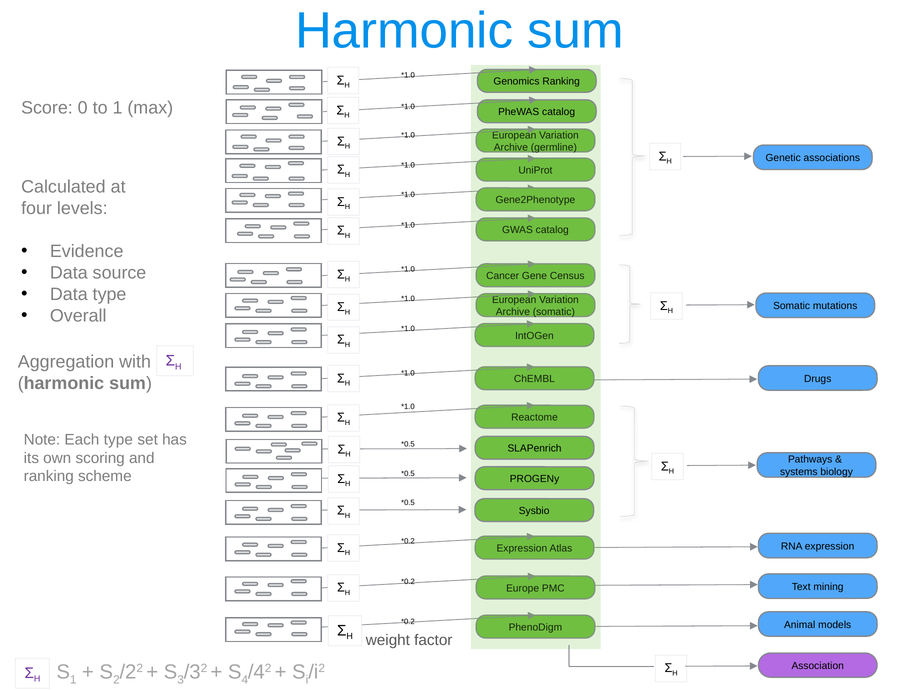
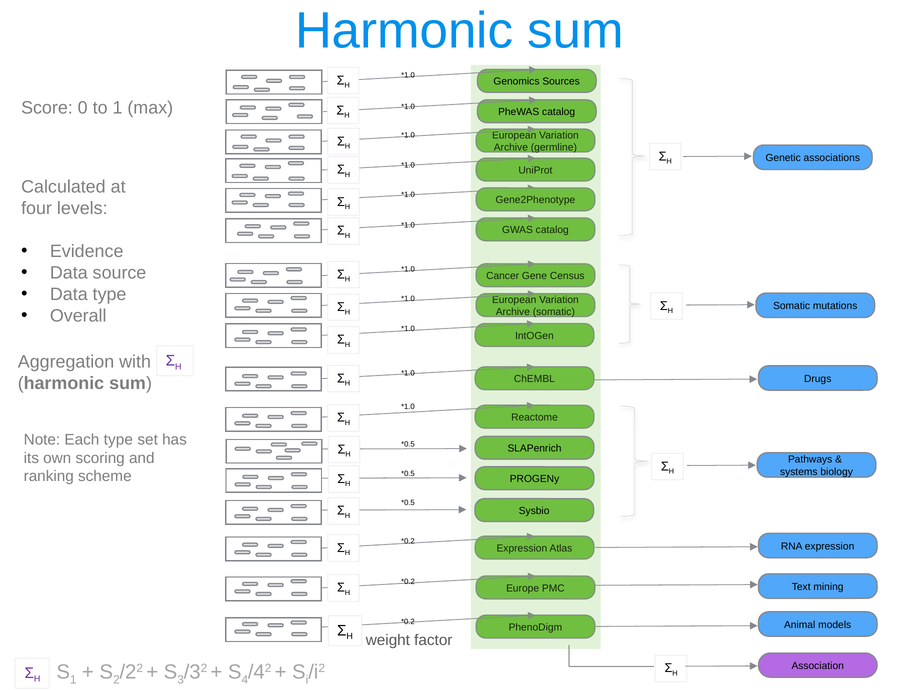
Genomics Ranking: Ranking -> Sources (561, 81)
